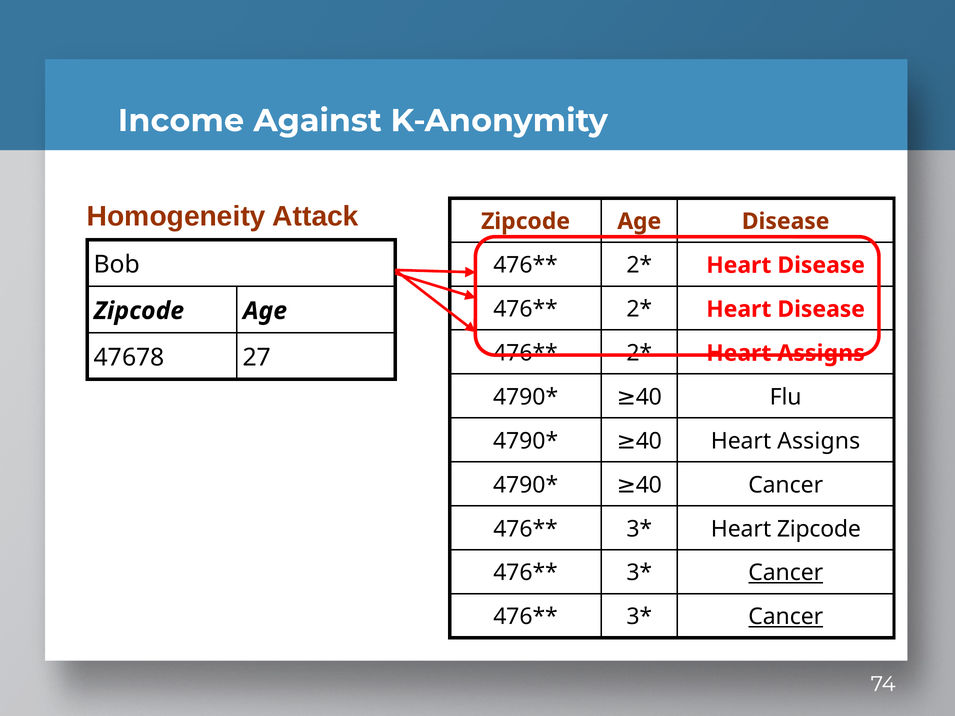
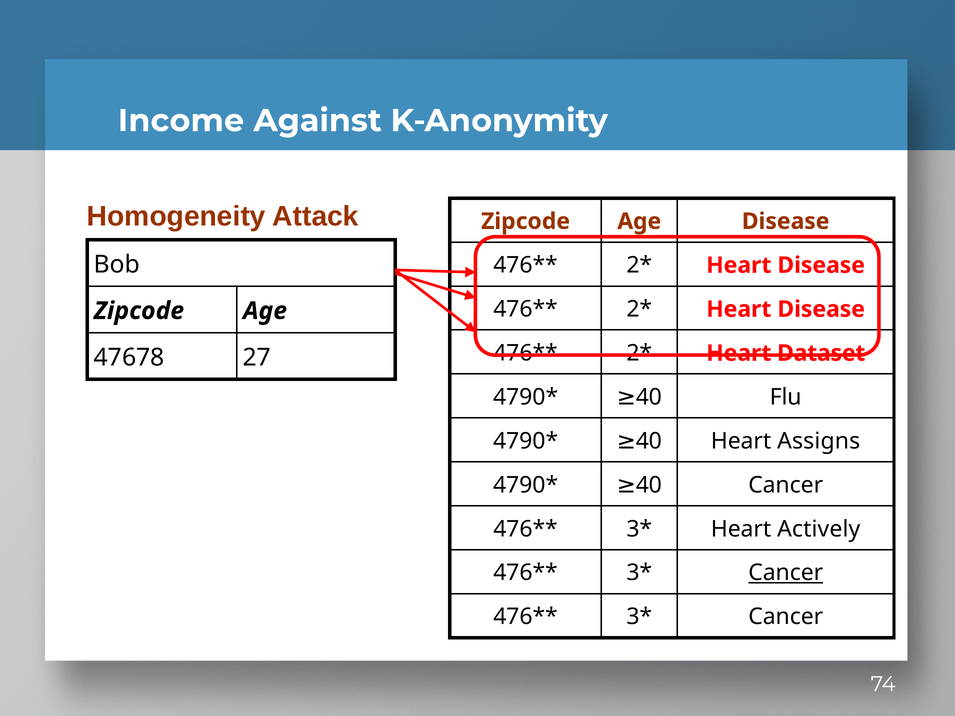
Assigns: Assigns -> Dataset (821, 353)
Heart Zipcode: Zipcode -> Actively (819, 529)
Cancer underline: present -> none (786, 617)
